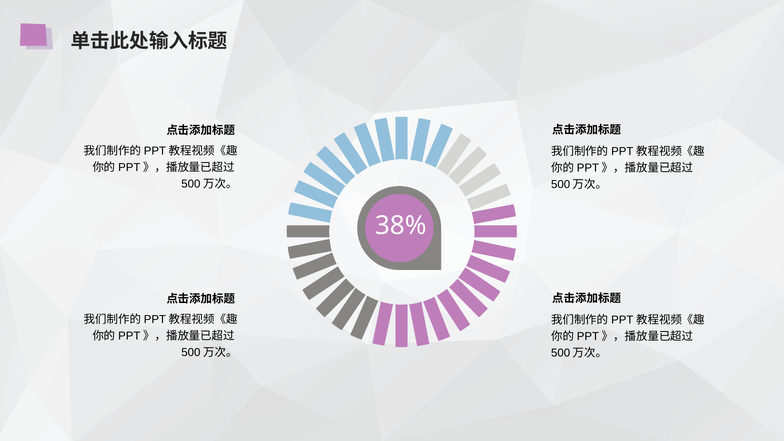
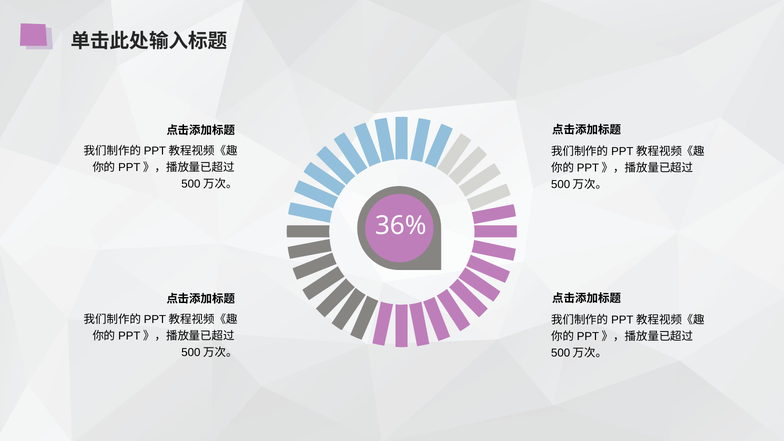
38%: 38% -> 36% (401, 226)
